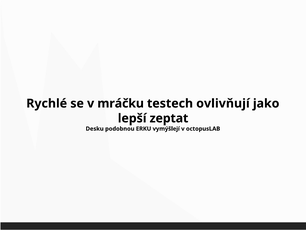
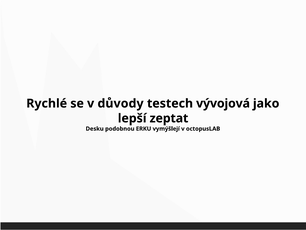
mráčku: mráčku -> důvody (121, 103)
ovlivňují: ovlivňují -> vývojová (223, 103)
